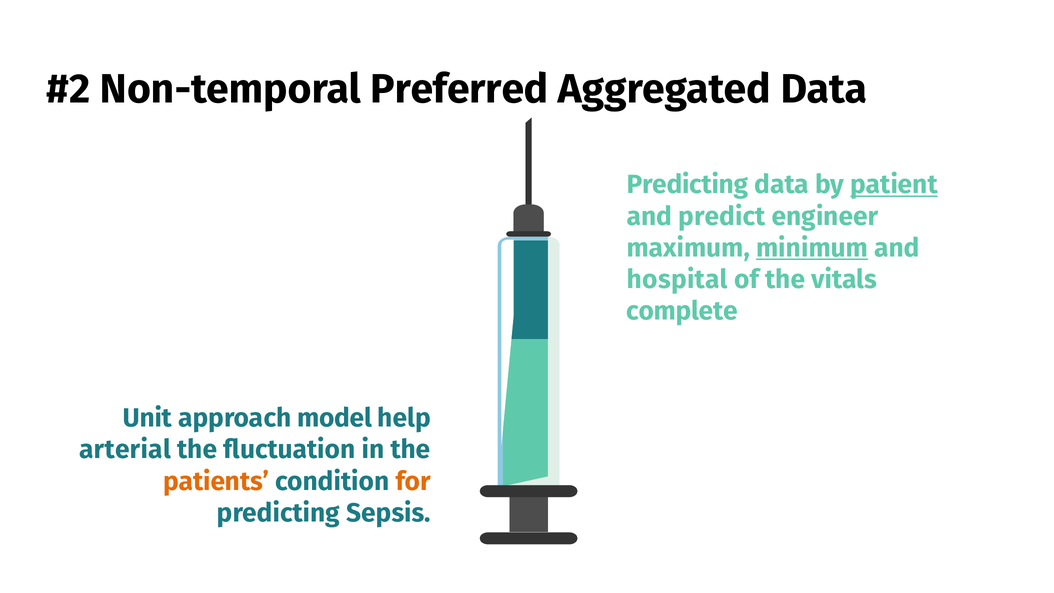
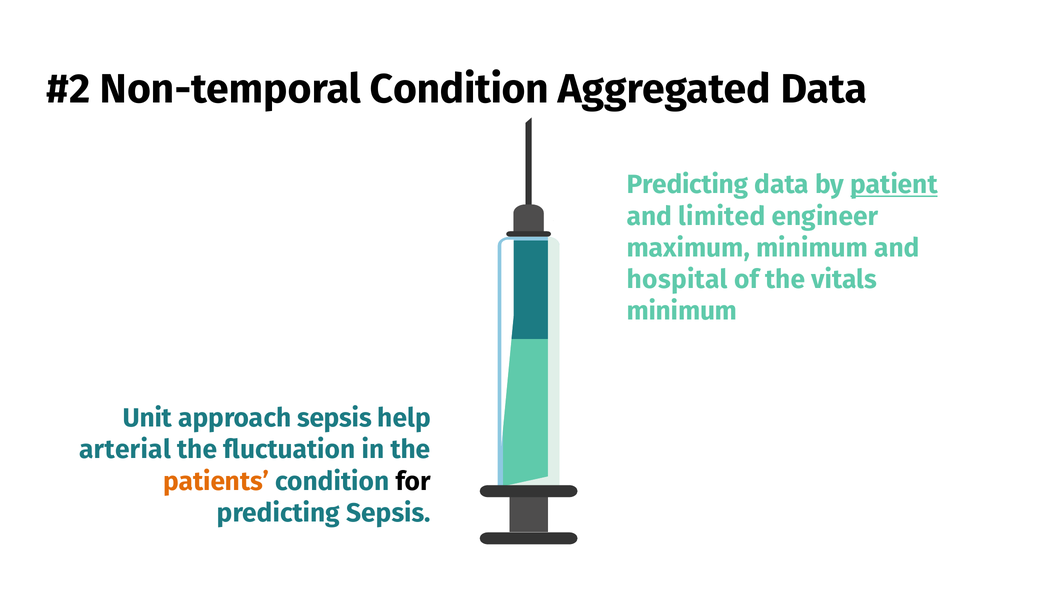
Non-temporal Preferred: Preferred -> Condition (459, 89)
predict: predict -> limited (722, 216)
minimum underline: present -> none (812, 248)
complete: complete -> minimum (682, 311)
approach model: model -> sepsis (334, 418)
for colour: orange -> black (413, 481)
